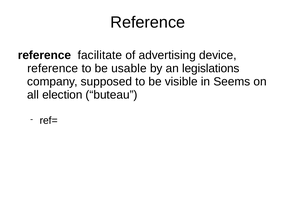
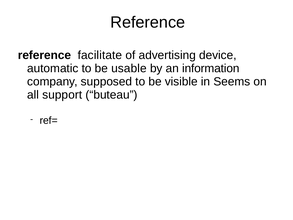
reference: reference -> automatic (53, 68)
legislations: legislations -> information (211, 68)
election: election -> support (62, 95)
